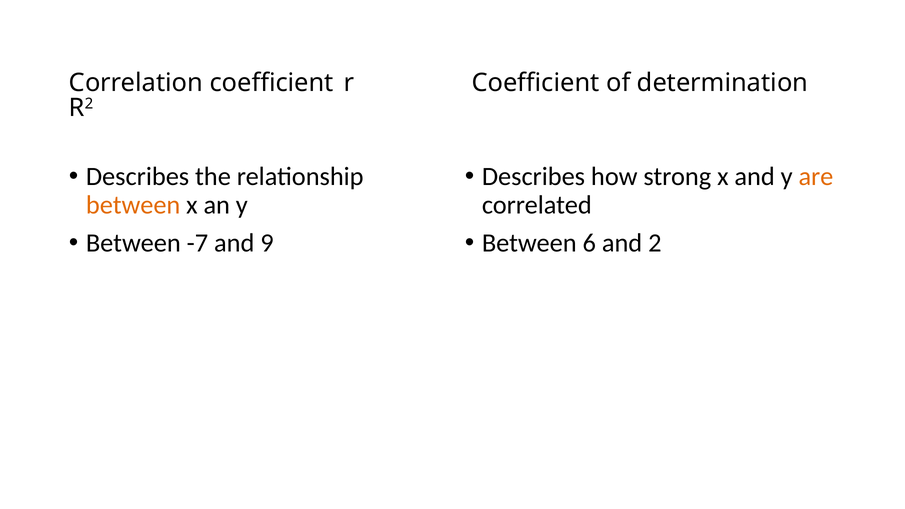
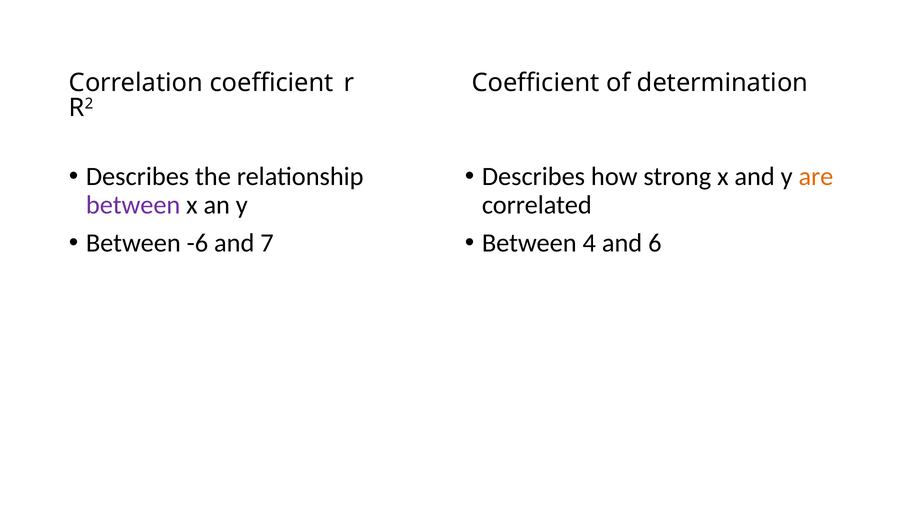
between colour: orange -> purple (133, 205)
-7: -7 -> -6 (197, 243)
9: 9 -> 7 (267, 243)
6: 6 -> 4 (589, 243)
2: 2 -> 6 (655, 243)
